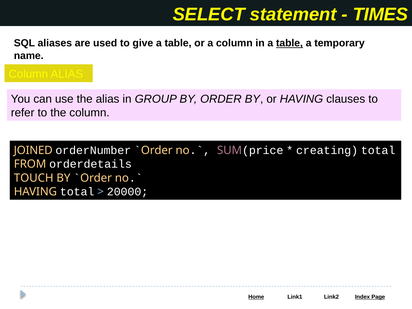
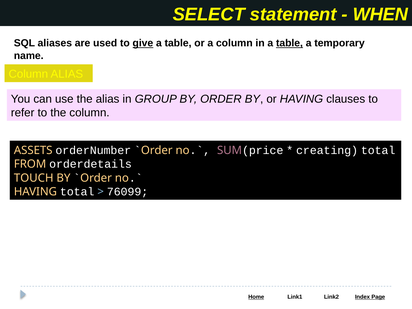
TIMES: TIMES -> WHEN (380, 14)
give underline: none -> present (143, 43)
JOINED: JOINED -> ASSETS (33, 150)
20000: 20000 -> 76099 (128, 192)
